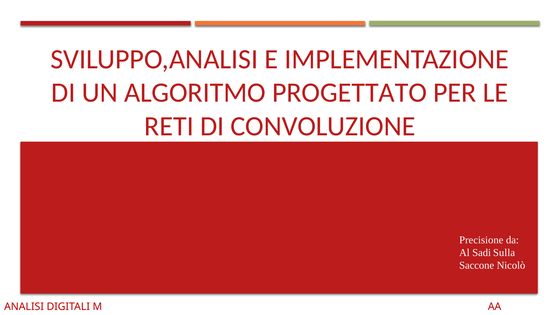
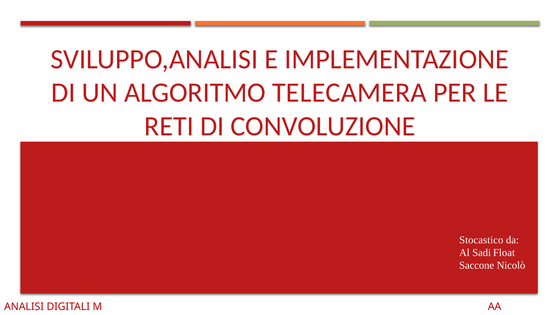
PROGETTATO: PROGETTATO -> TELECAMERA (349, 93)
Precisione: Precisione -> Stocastico (481, 240)
Sulla: Sulla -> Float (504, 253)
